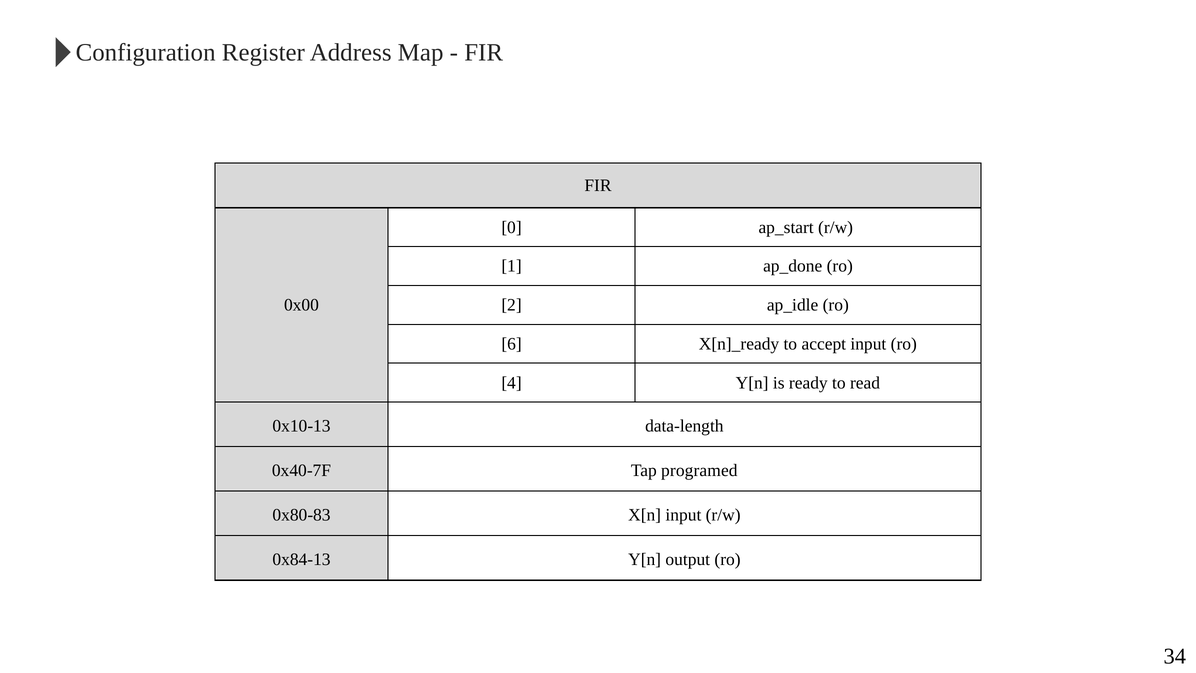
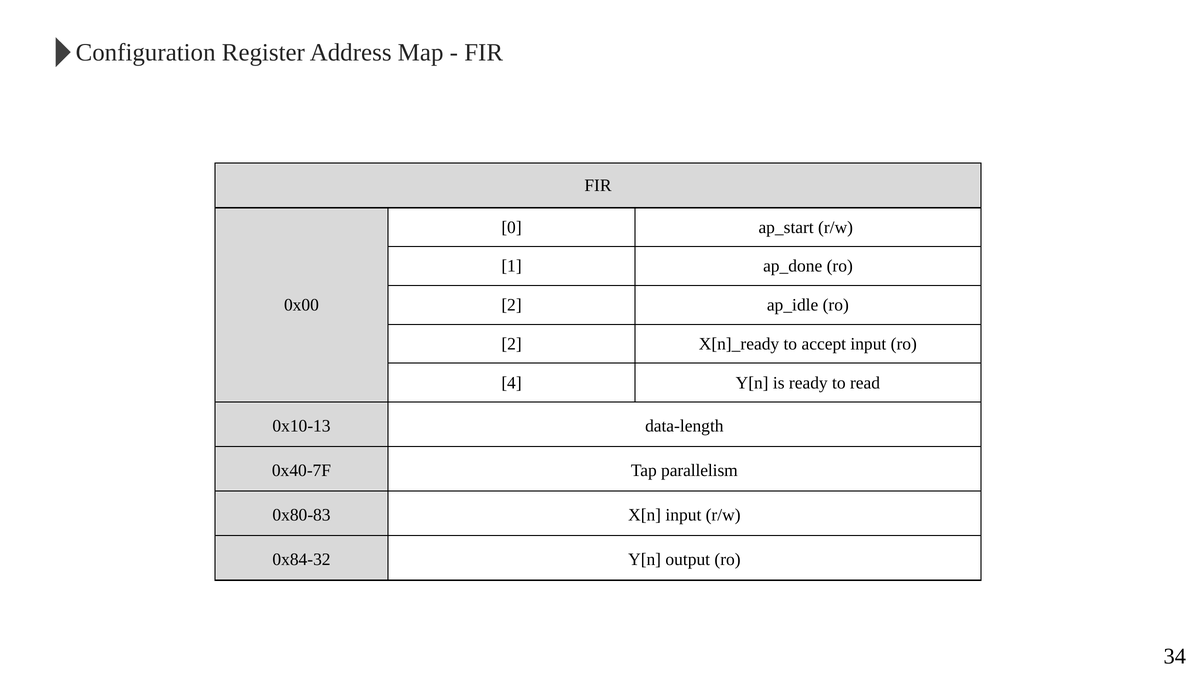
6: 6 -> 2 (512, 344)
programed: programed -> parallelism (699, 470)
0x84-13: 0x84-13 -> 0x84-32 (302, 559)
